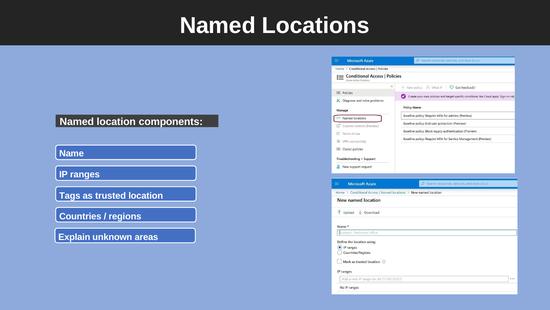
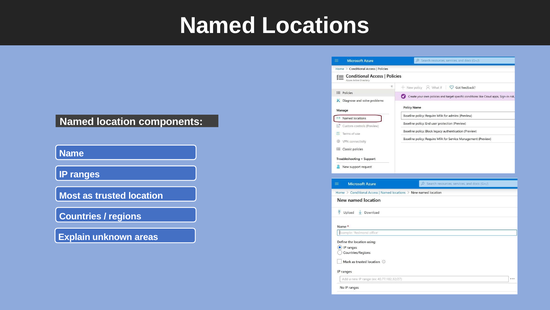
Tags: Tags -> Most (70, 195)
